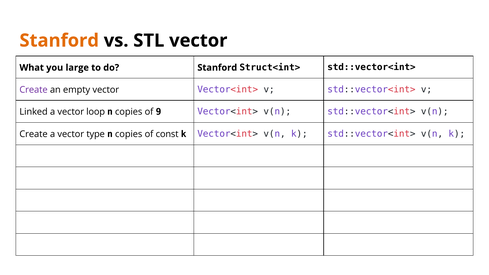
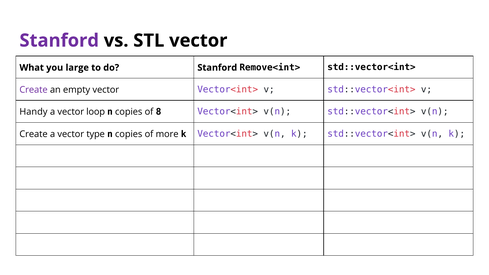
Stanford colour: orange -> purple (59, 41)
Struct<int>: Struct<int> -> Remove<int> (270, 68)
Linked: Linked -> Handy (33, 112)
9: 9 -> 8 (159, 112)
const: const -> more (167, 134)
